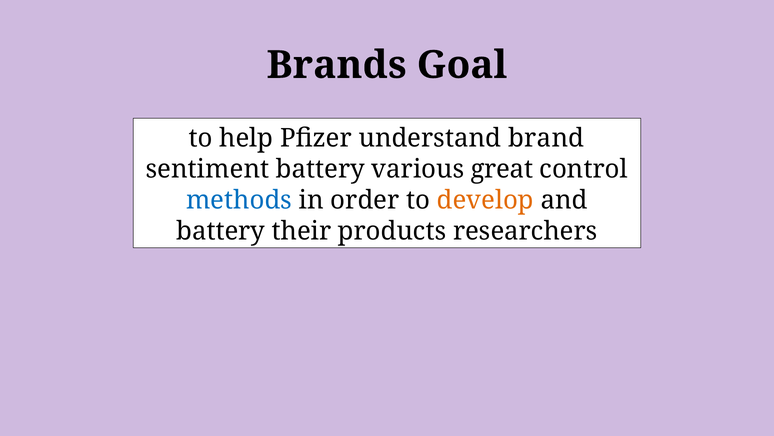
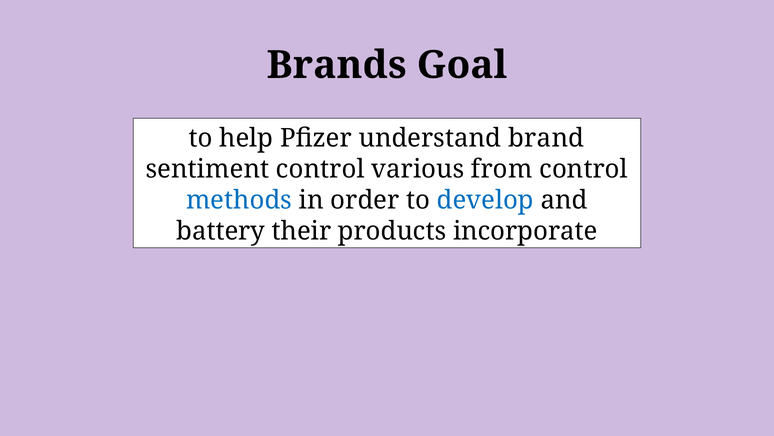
sentiment battery: battery -> control (320, 169)
great: great -> from (502, 169)
develop colour: orange -> blue (485, 200)
researchers: researchers -> incorporate (525, 231)
